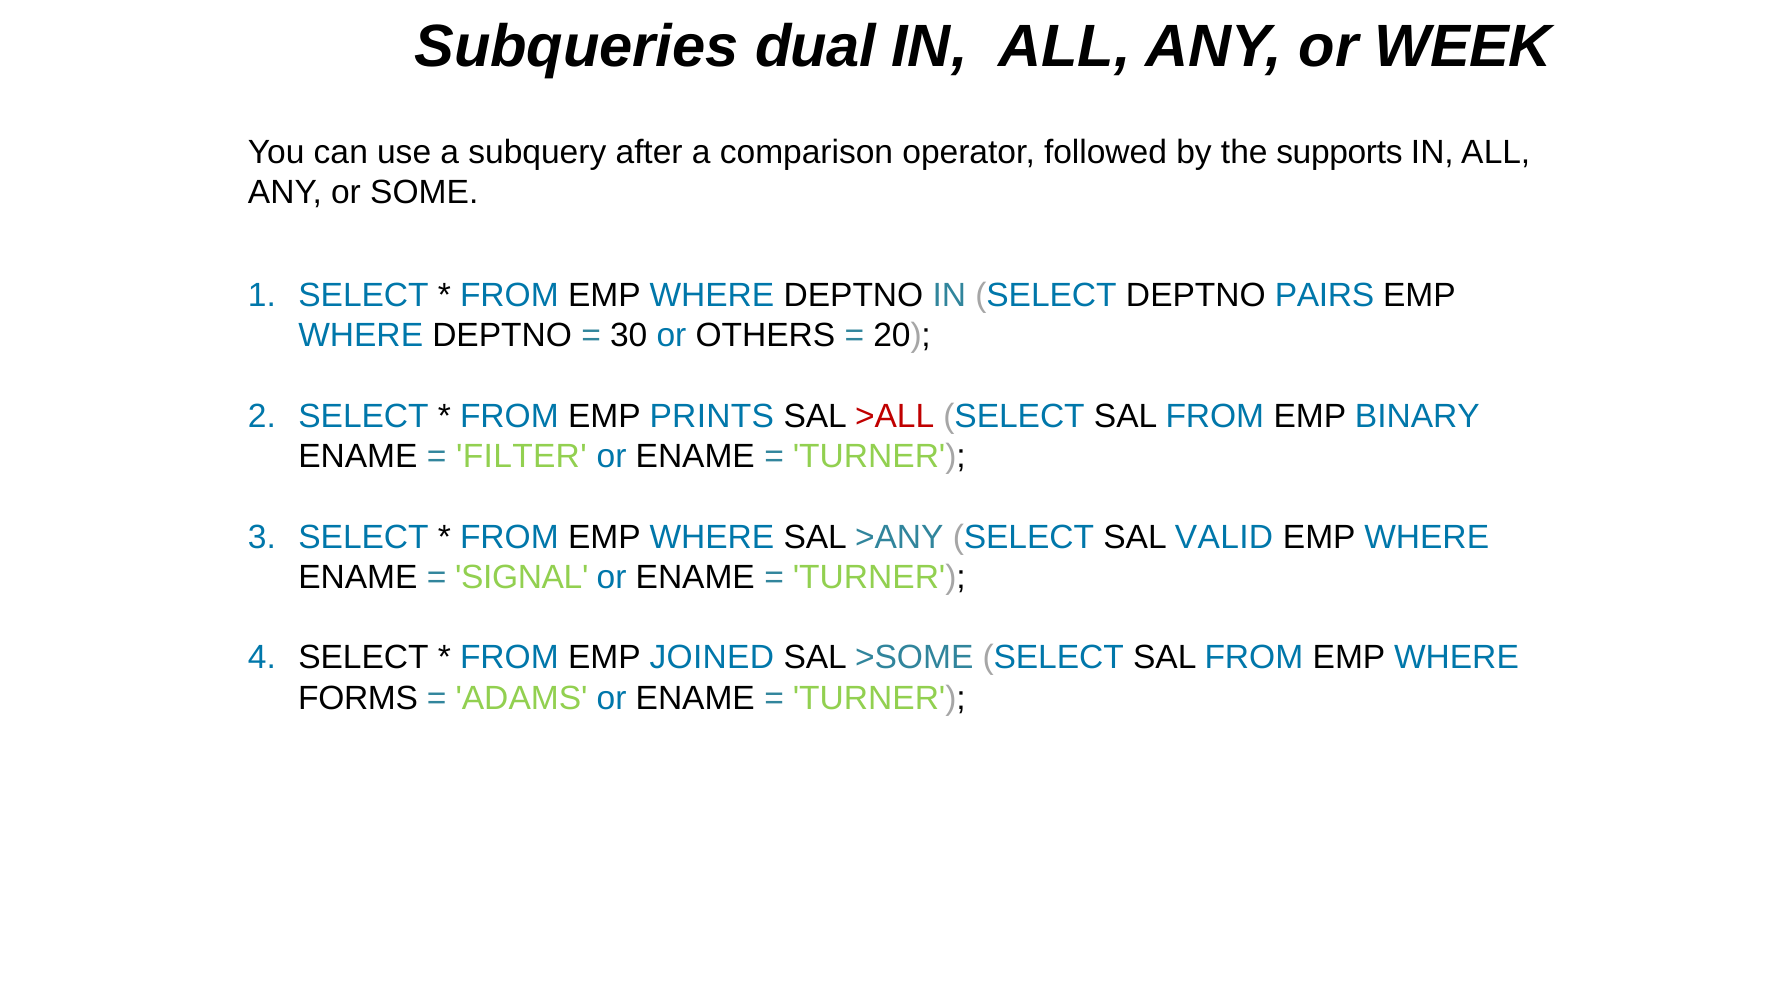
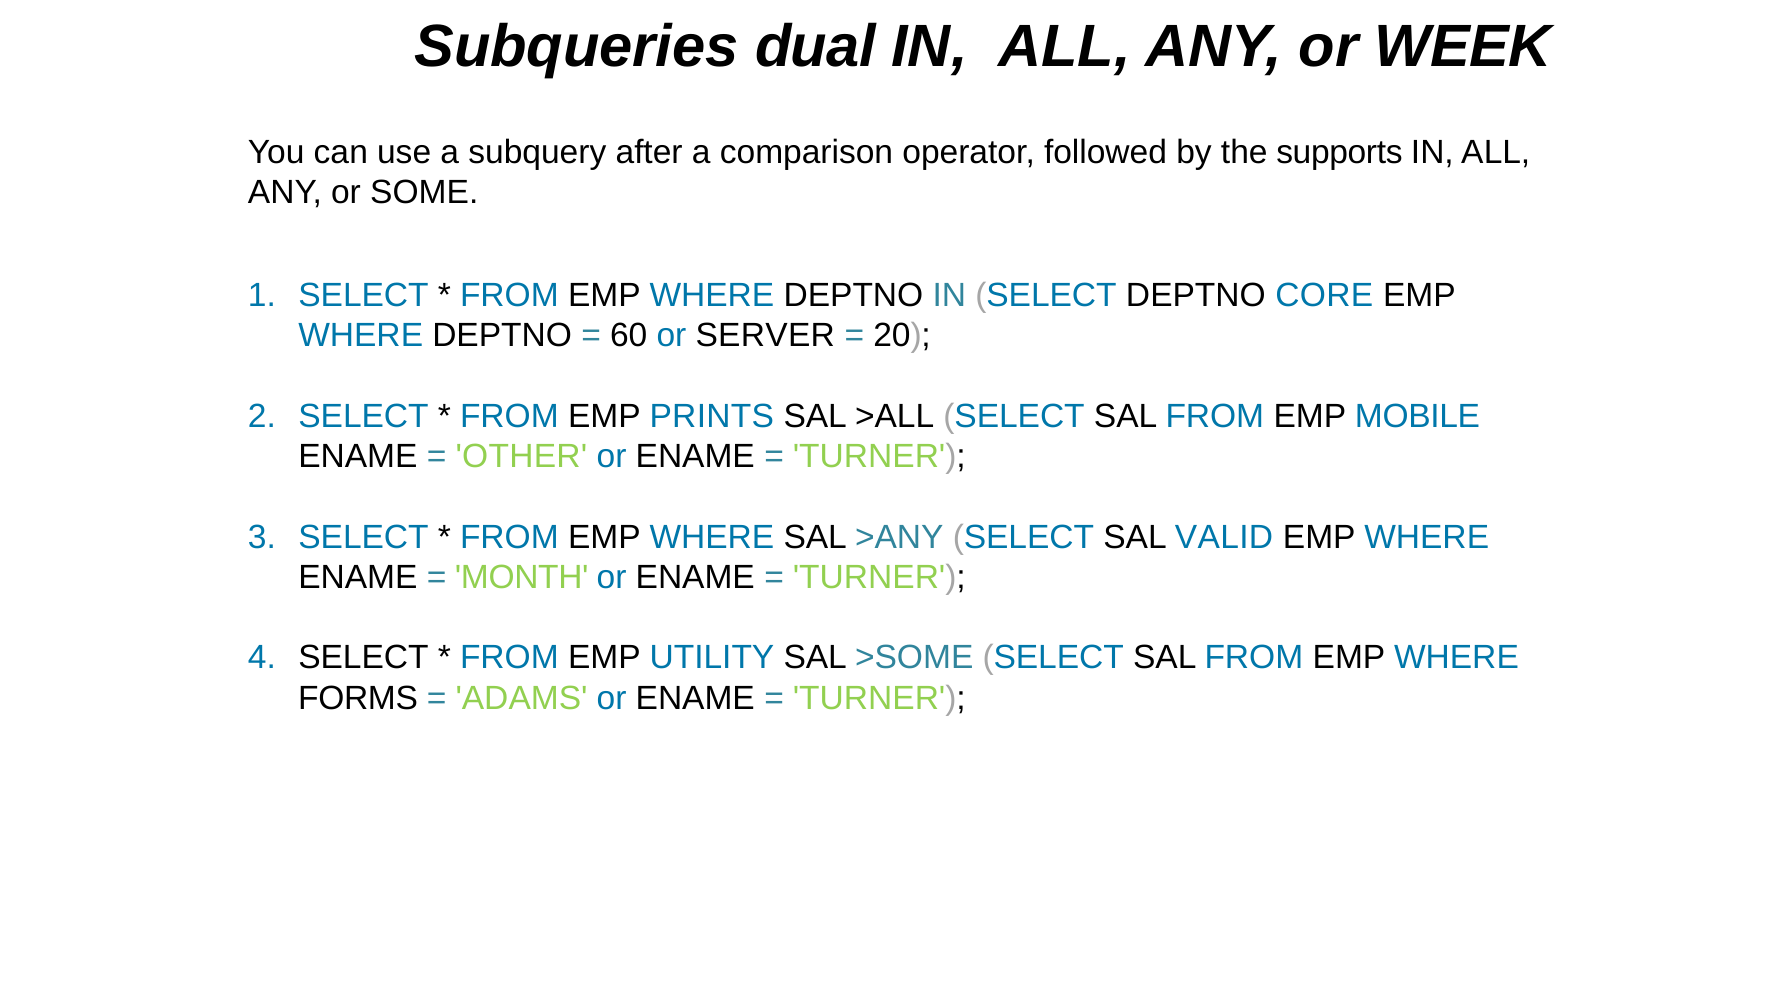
PAIRS: PAIRS -> CORE (1324, 295)
30: 30 -> 60 (629, 335)
OTHERS: OTHERS -> SERVER (765, 335)
>ALL colour: red -> black (895, 416)
BINARY: BINARY -> MOBILE (1418, 416)
FILTER: FILTER -> OTHER (521, 456)
SIGNAL: SIGNAL -> MONTH (522, 577)
JOINED: JOINED -> UTILITY (712, 658)
